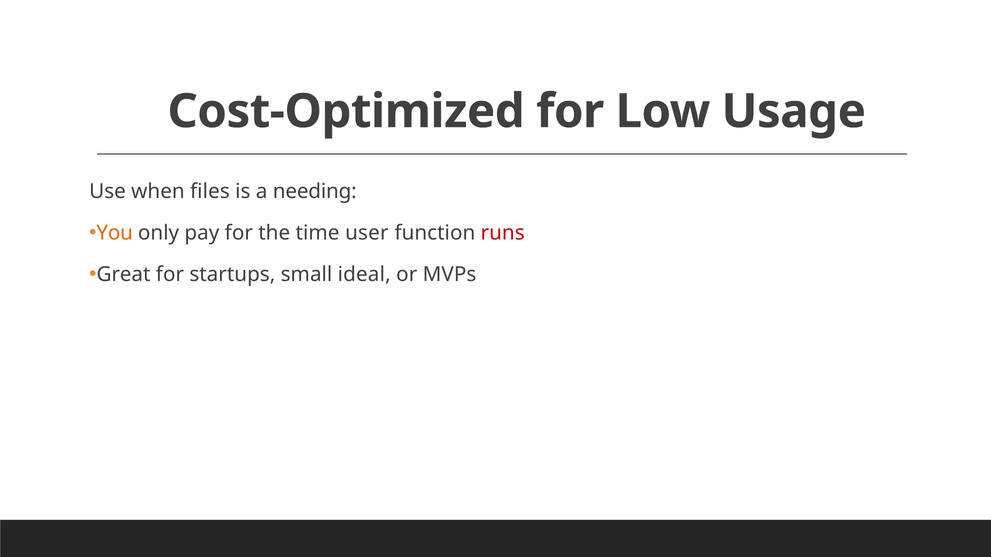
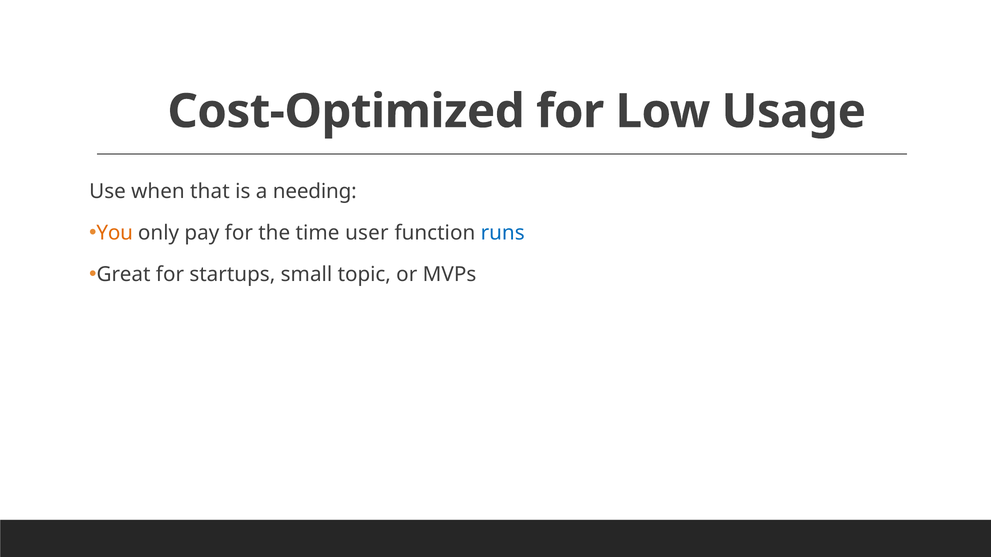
files: files -> that (210, 191)
runs colour: red -> blue (503, 233)
ideal: ideal -> topic (364, 275)
